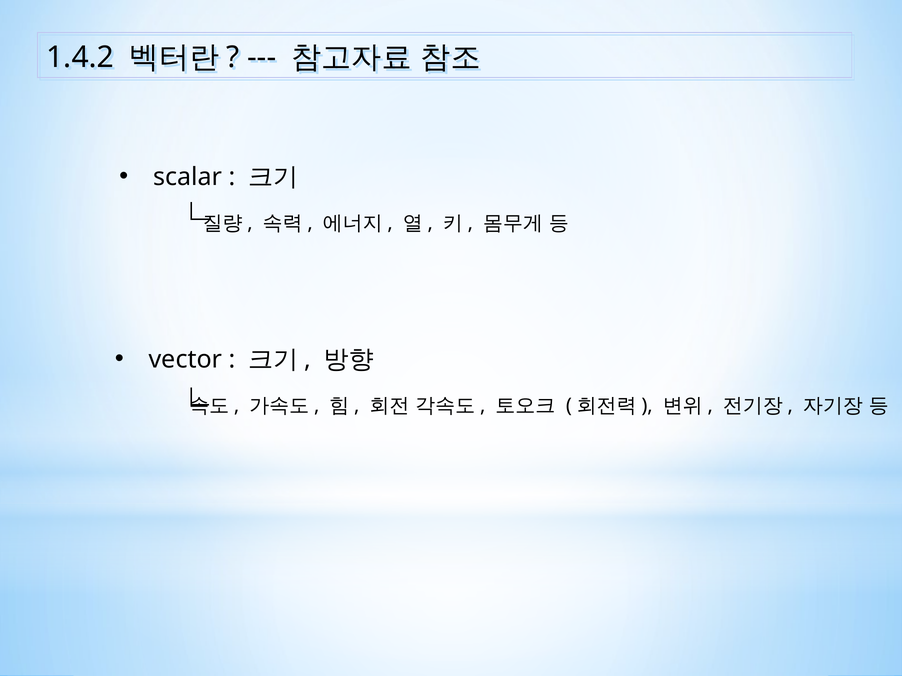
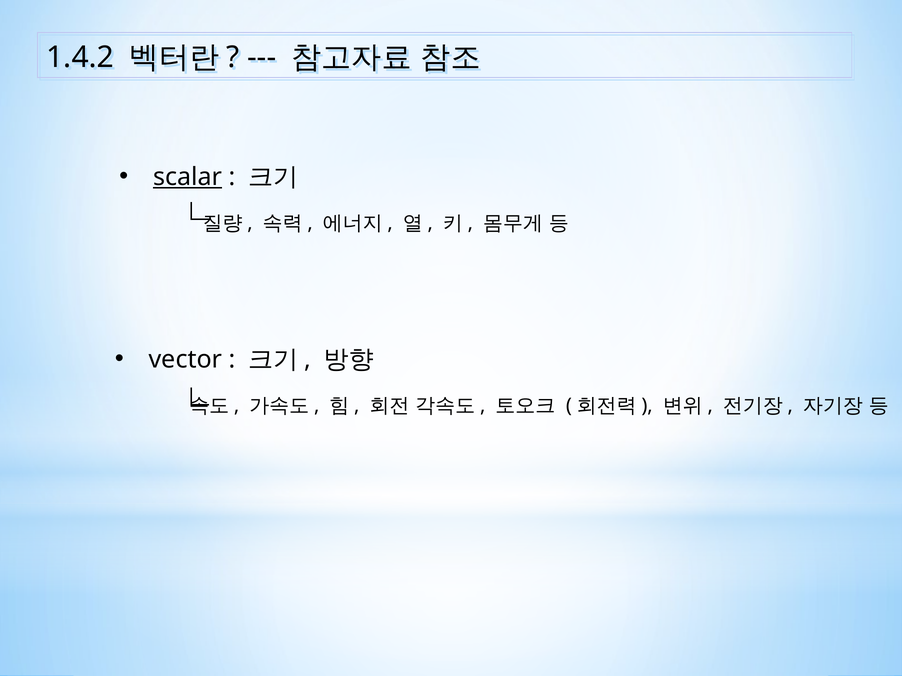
scalar underline: none -> present (188, 177)
